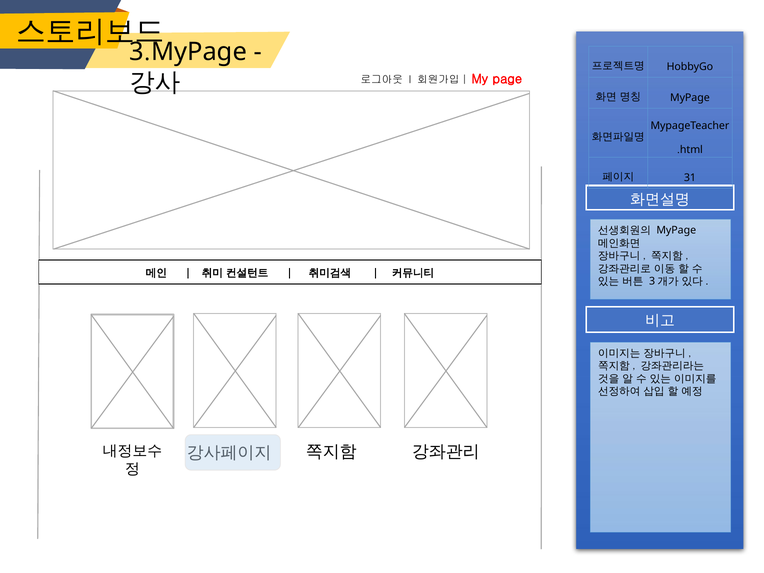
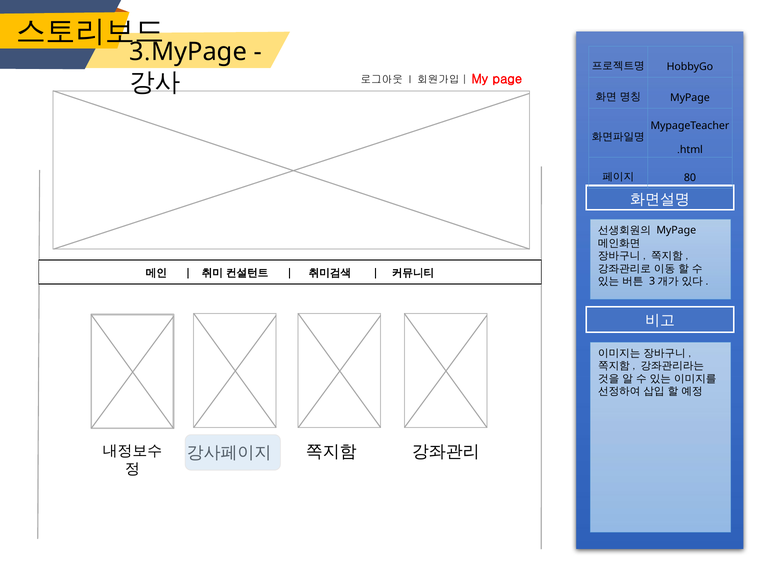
31: 31 -> 80 (690, 178)
